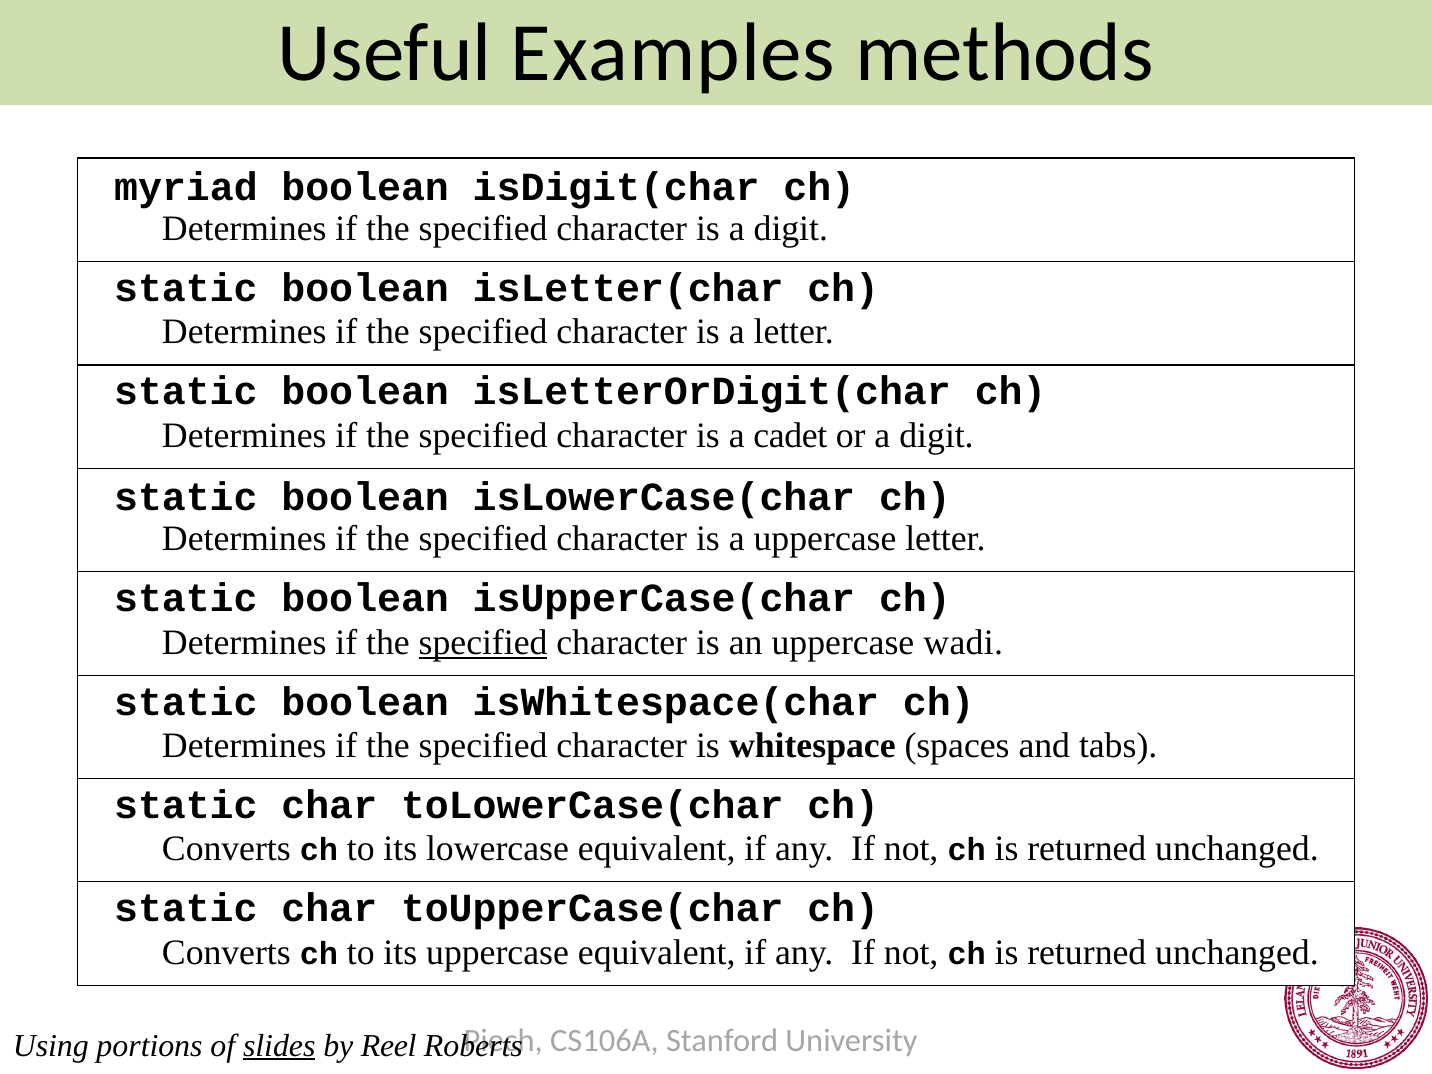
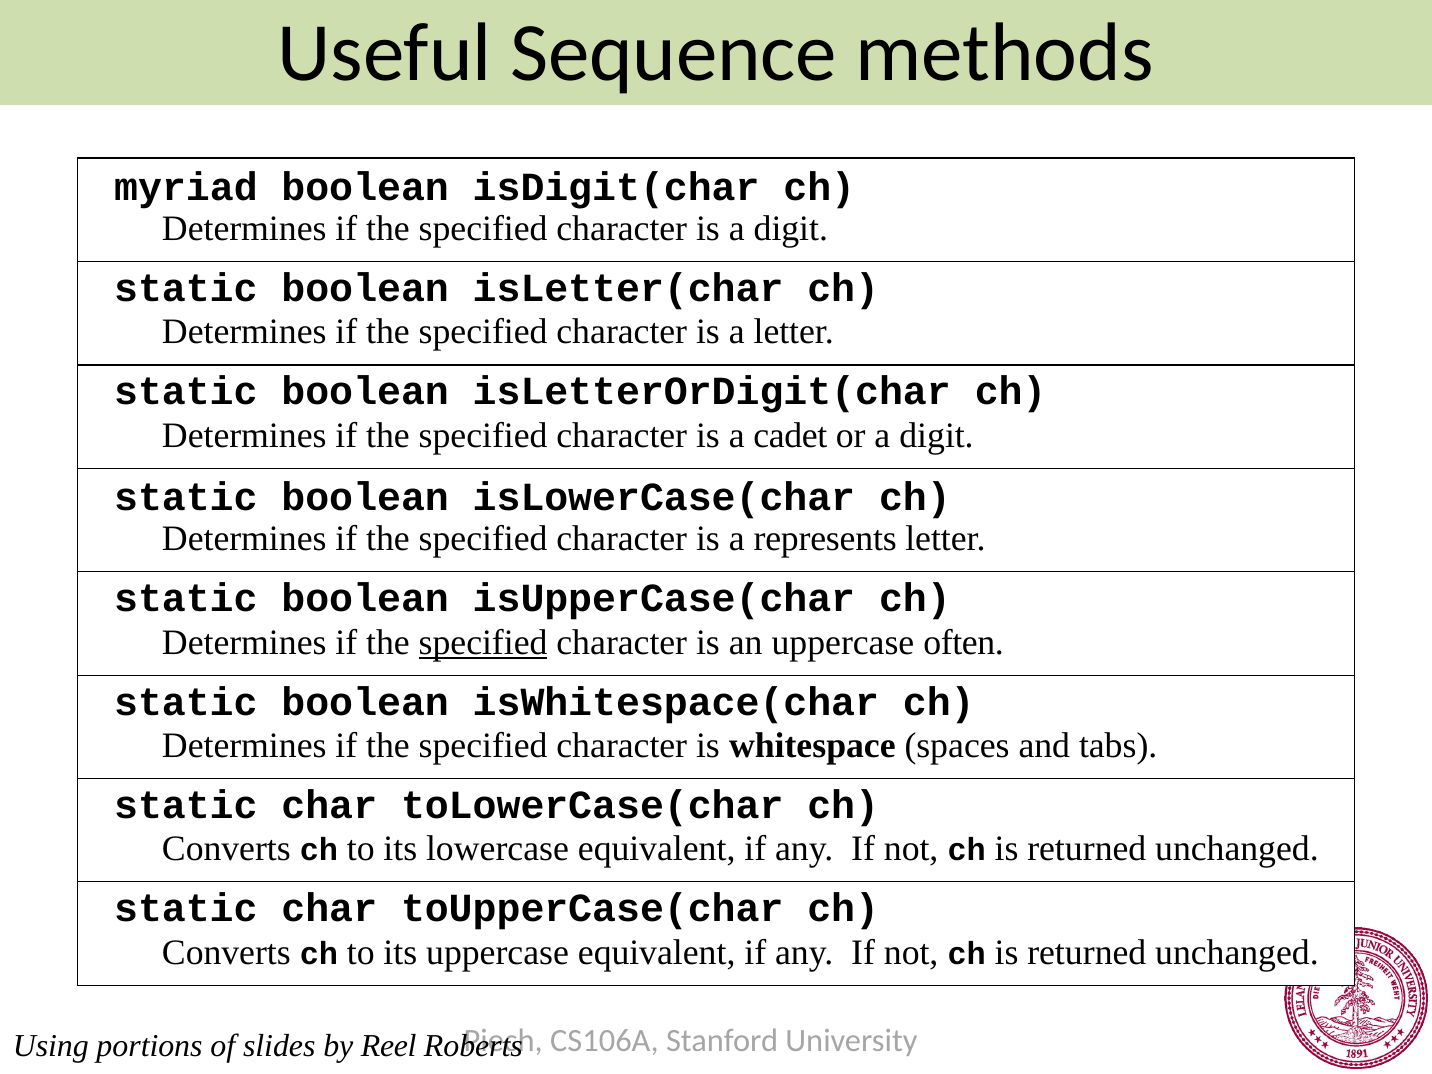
Examples: Examples -> Sequence (674, 53)
a uppercase: uppercase -> represents (825, 539)
wadi: wadi -> often (964, 642)
slides underline: present -> none (279, 1045)
